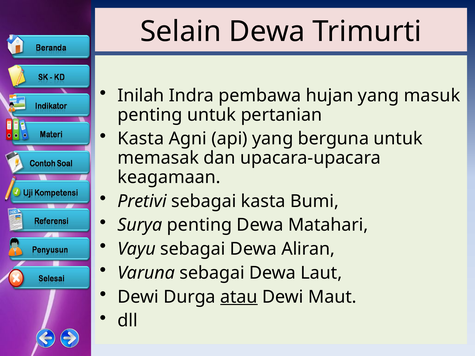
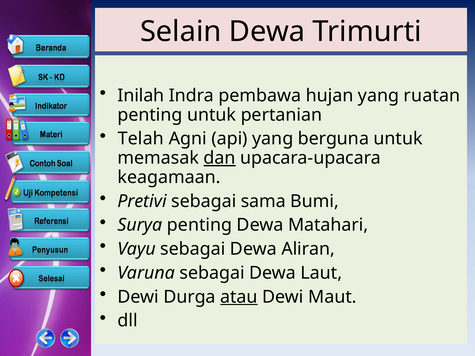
masuk: masuk -> ruatan (432, 96)
Kasta: Kasta -> Telah (141, 139)
dan underline: none -> present (220, 158)
sebagai kasta: kasta -> sama (263, 201)
